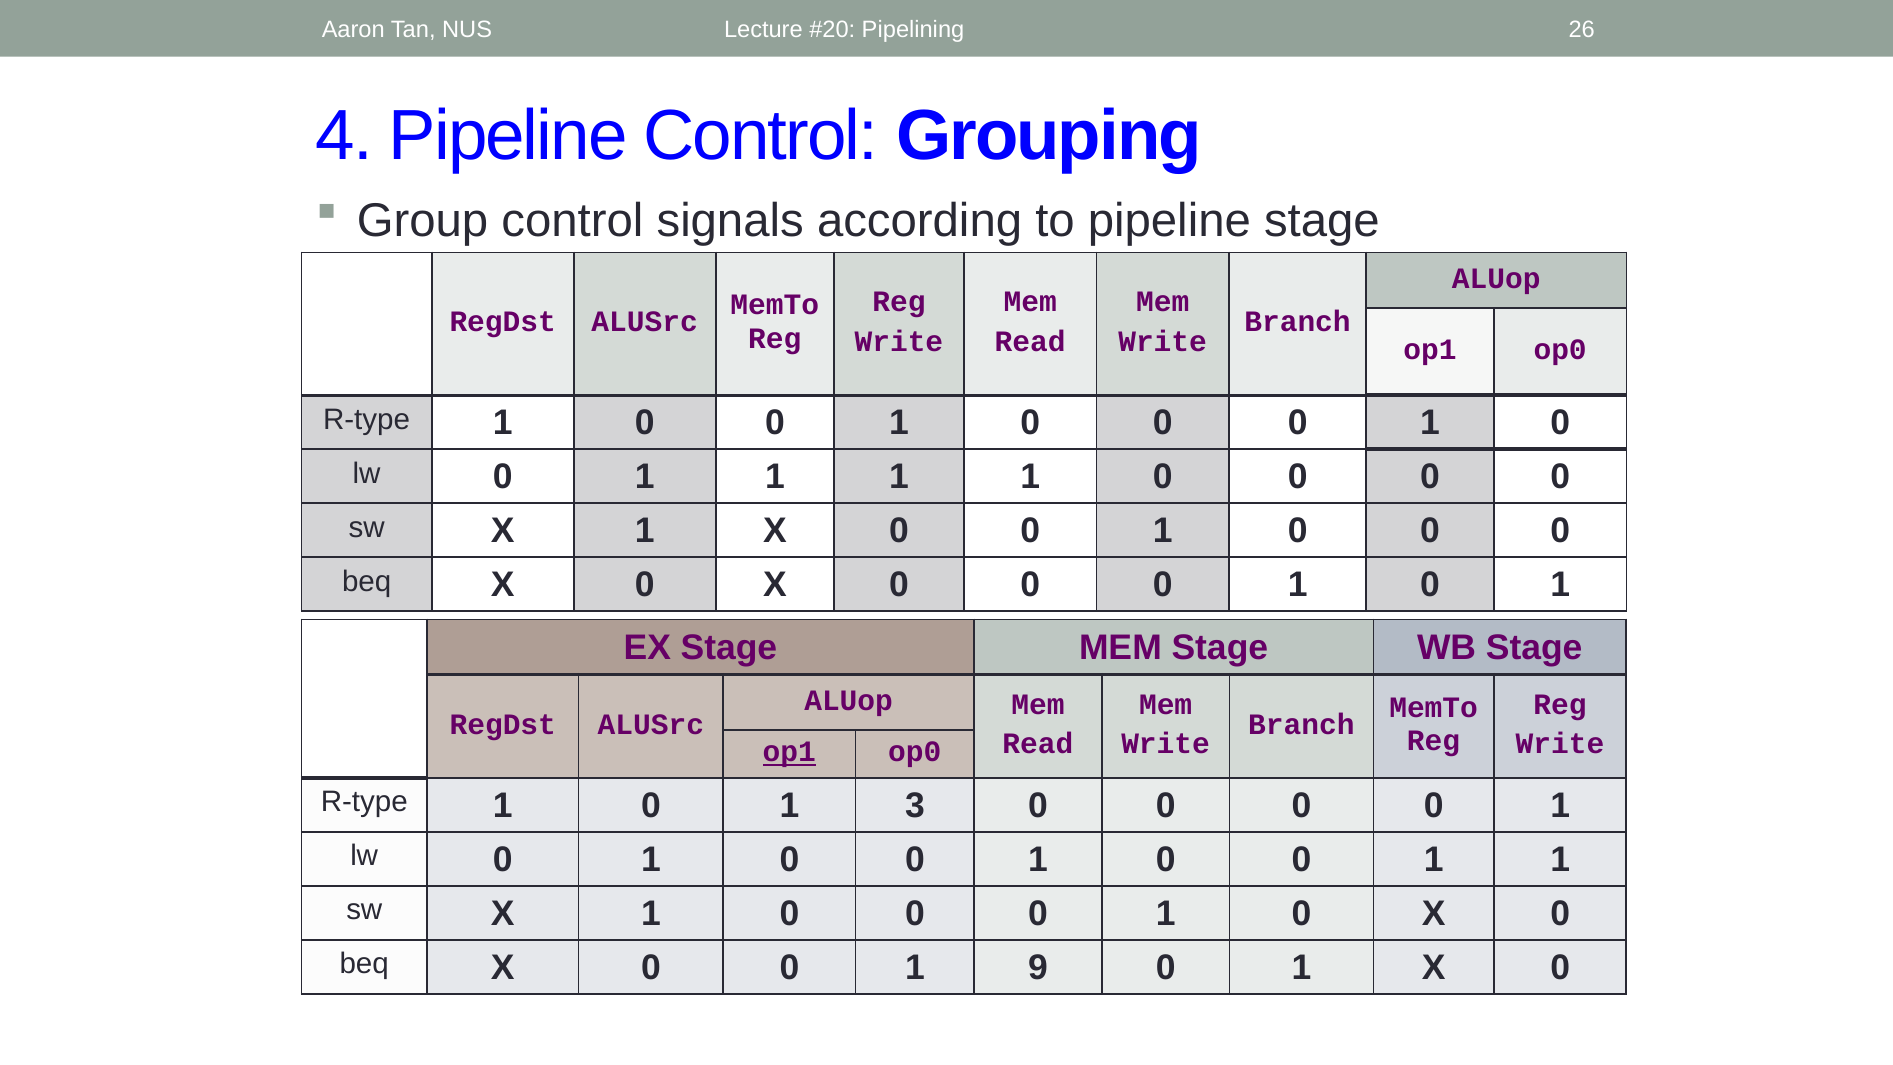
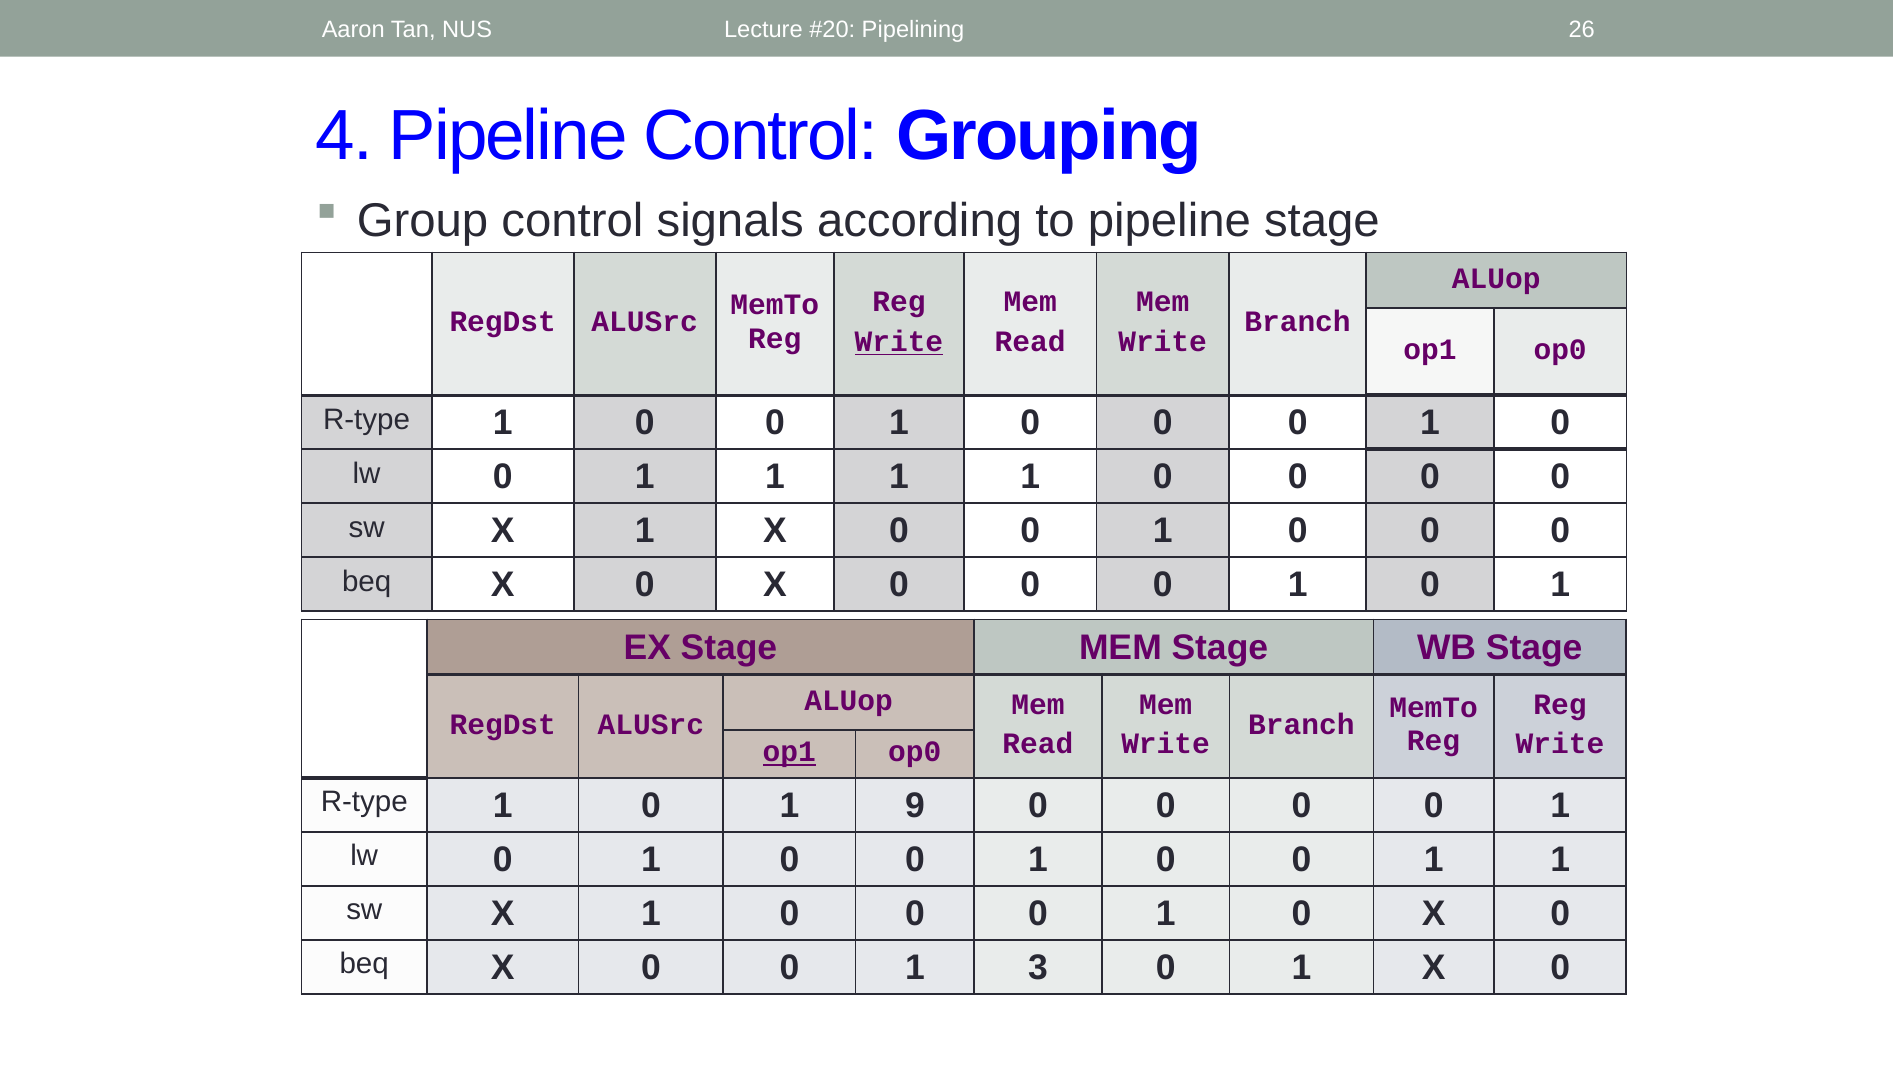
Write underline: none -> present (899, 342)
3: 3 -> 9 (915, 805)
9: 9 -> 3 (1038, 967)
